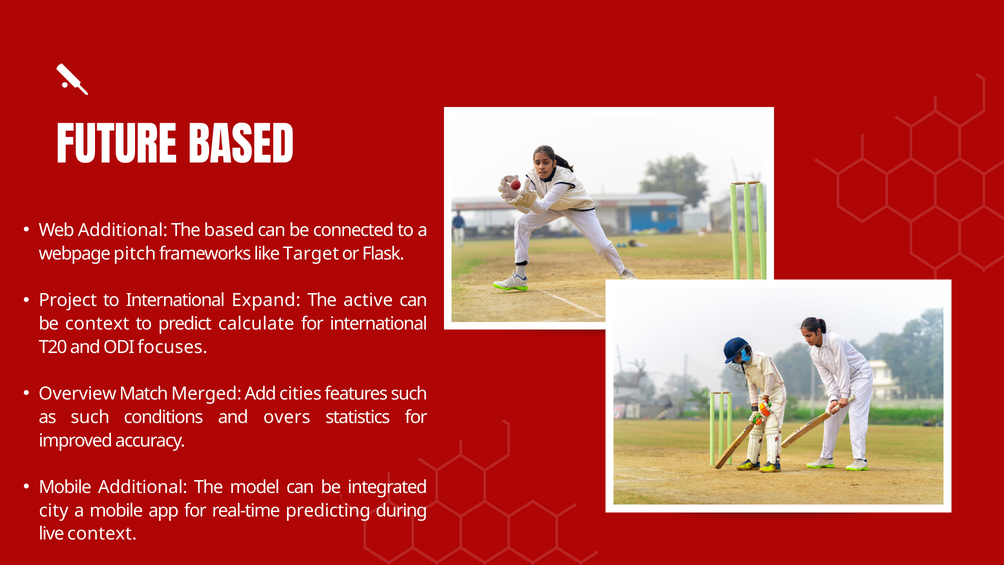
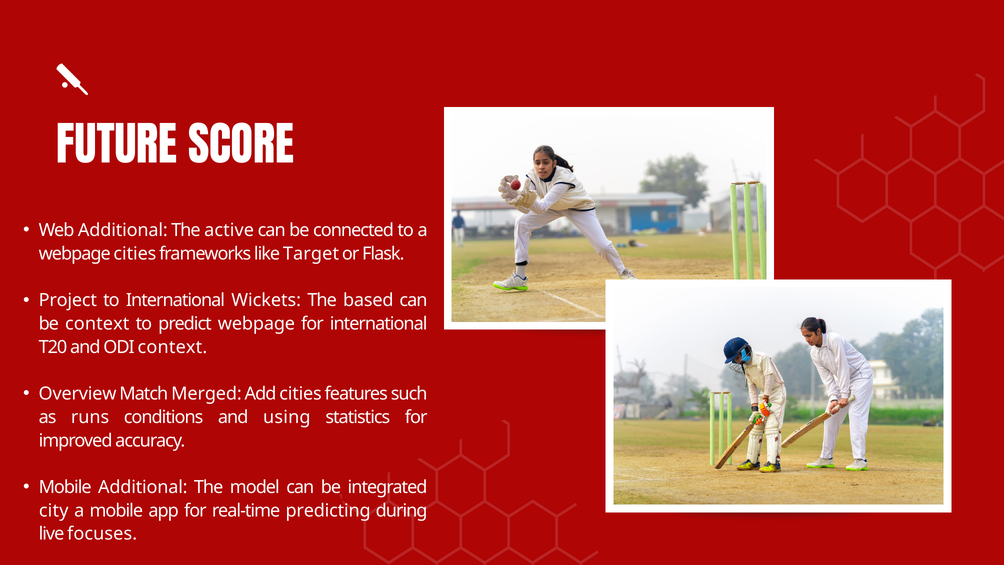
FUTURE BASED: BASED -> SCORE (241, 147)
The based: based -> active (229, 230)
webpage pitch: pitch -> cities (135, 254)
Expand: Expand -> Wickets (266, 300)
active: active -> based (368, 300)
predict calculate: calculate -> webpage (256, 324)
ODI focuses: focuses -> context (172, 347)
as such: such -> runs (90, 417)
overs: overs -> using (287, 417)
live context: context -> focuses (102, 534)
